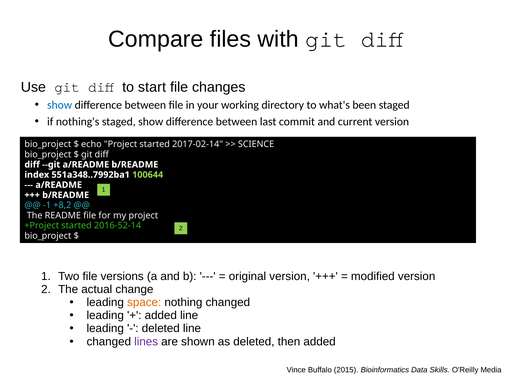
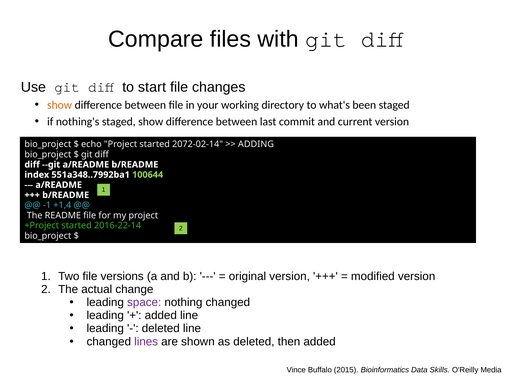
show colour: blue -> orange (60, 105)
2017-02-14: 2017-02-14 -> 2072-02-14 (198, 144)
SCIENCE: SCIENCE -> ADDING (256, 144)
+8,2: +8,2 -> +1,4 (62, 205)
2016-52-14: 2016-52-14 -> 2016-22-14 (118, 226)
space colour: orange -> purple (144, 303)
